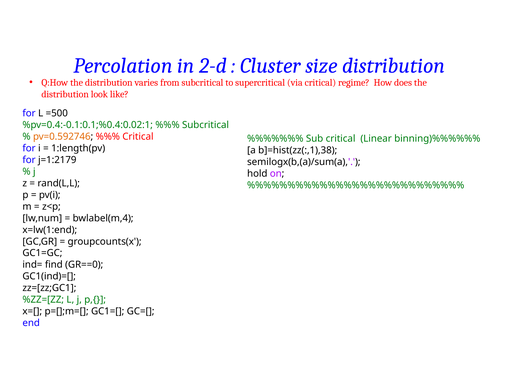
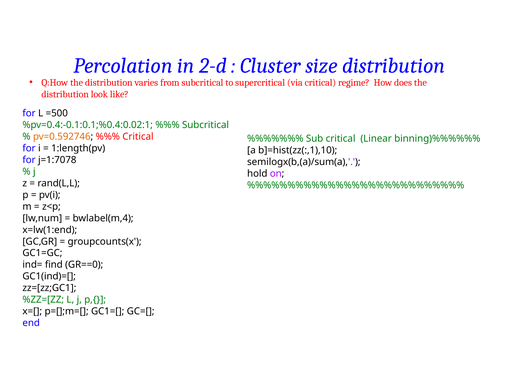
b]=hist(zz(:,1),38: b]=hist(zz(:,1),38 -> b]=hist(zz(:,1),10 (298, 150)
j=1:2179: j=1:2179 -> j=1:7078 (57, 160)
